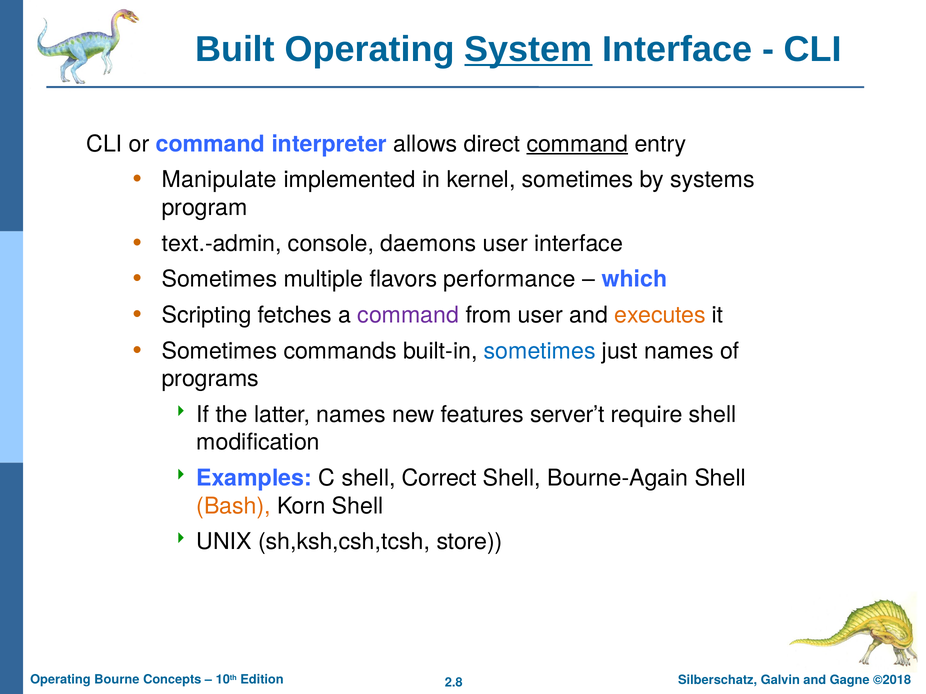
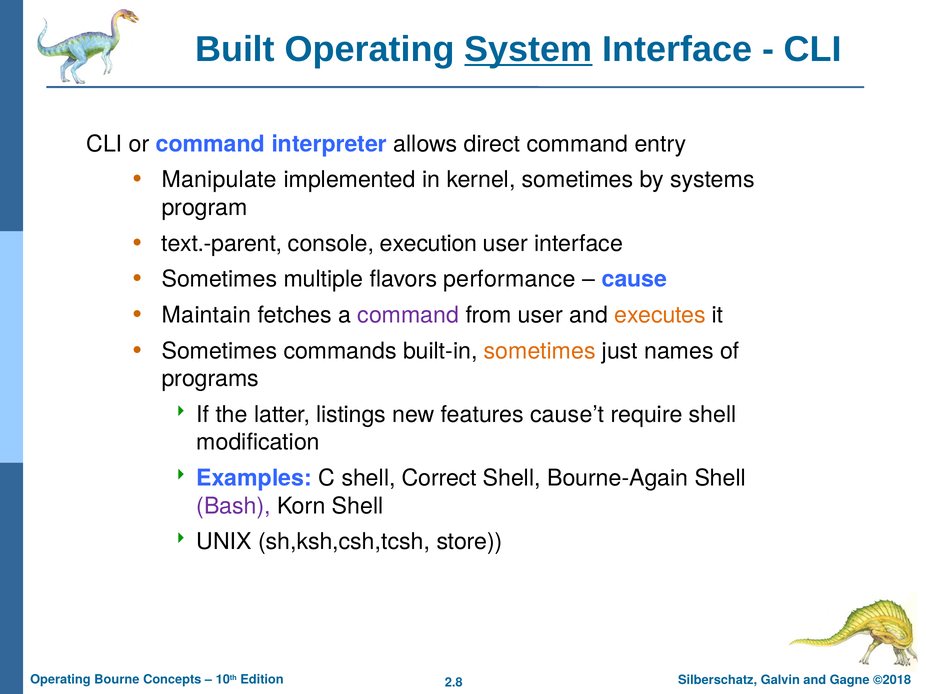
command underline: present -> none (577, 144)
text.-admin: text.-admin -> text.-parent (222, 244)
daemons: daemons -> execution (429, 244)
which: which -> cause (634, 279)
Scripting: Scripting -> Maintain (206, 315)
sometimes colour: blue -> orange (540, 351)
latter names: names -> listings (351, 415)
server’t: server’t -> cause’t (567, 415)
Bash colour: orange -> purple (234, 506)
